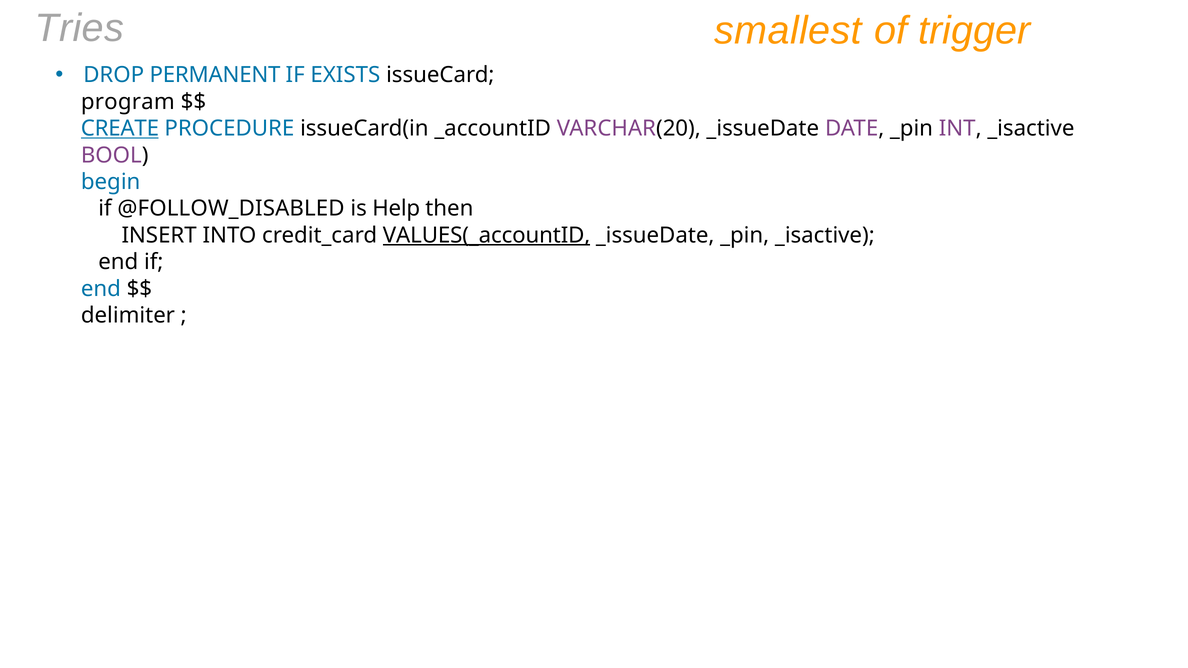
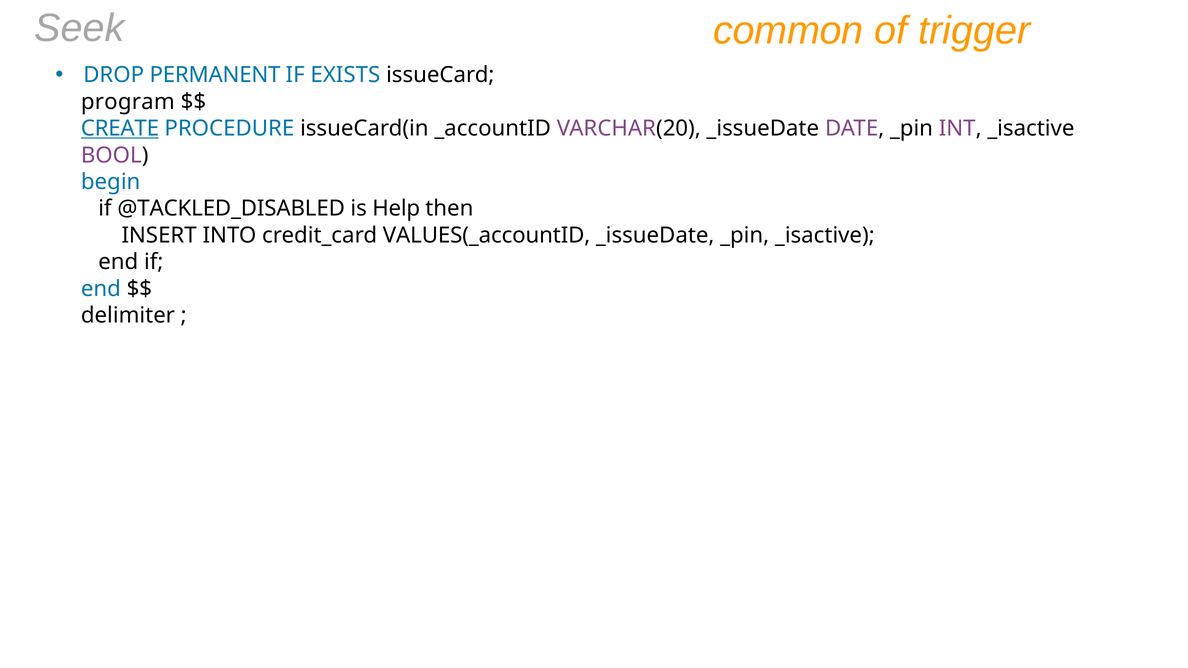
Tries: Tries -> Seek (80, 28)
smallest: smallest -> common (788, 31)
@FOLLOW_DISABLED: @FOLLOW_DISABLED -> @TACKLED_DISABLED (231, 209)
VALUES(_accountID underline: present -> none (487, 235)
